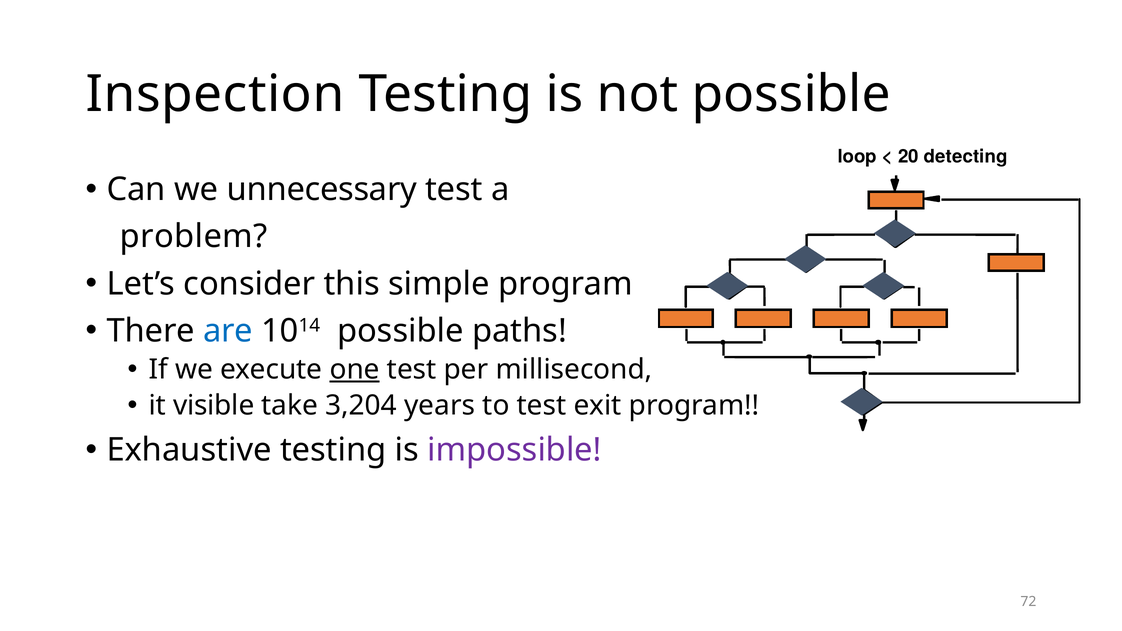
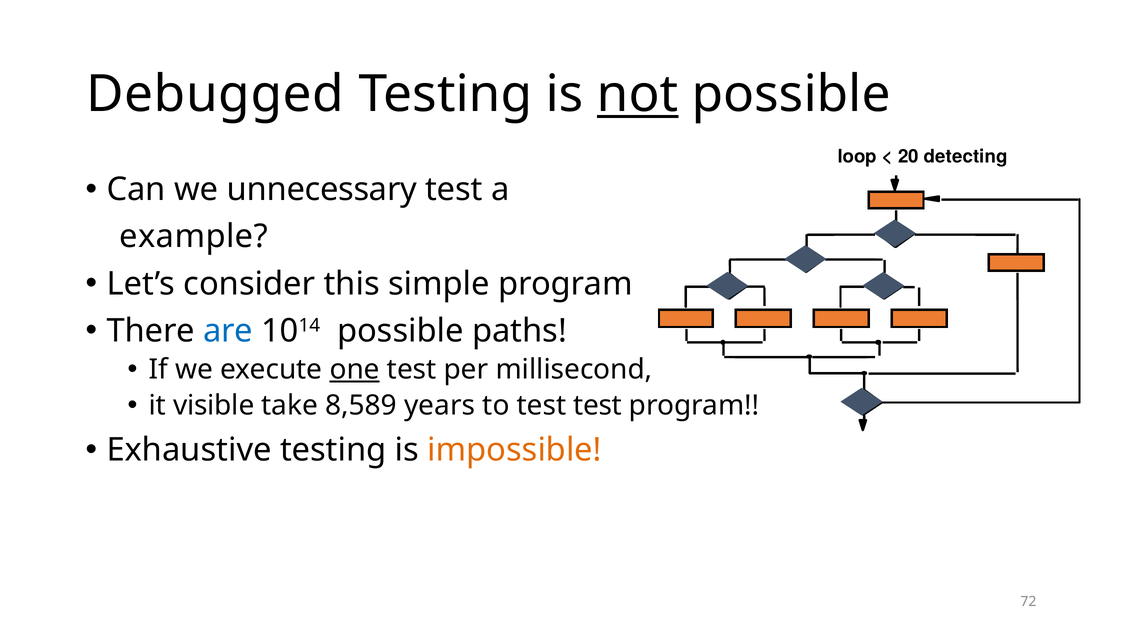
Inspection: Inspection -> Debugged (215, 94)
not underline: none -> present (638, 94)
problem: problem -> example (194, 237)
3,204: 3,204 -> 8,589 (361, 406)
test exit: exit -> test (598, 406)
impossible colour: purple -> orange (515, 450)
